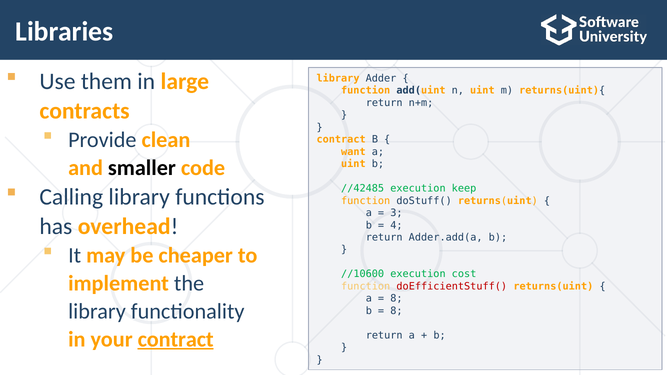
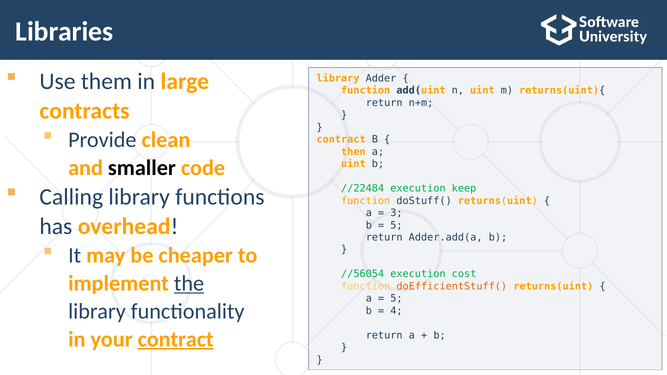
want: want -> then (353, 152)
//42485: //42485 -> //22484 (363, 189)
4: 4 -> 5 (396, 225)
//10600: //10600 -> //56054 (363, 274)
the underline: none -> present (189, 284)
doEfficientStuff( colour: red -> orange (452, 286)
8: 8 -> 5 (396, 299)
8: 8 -> 4 (396, 311)
